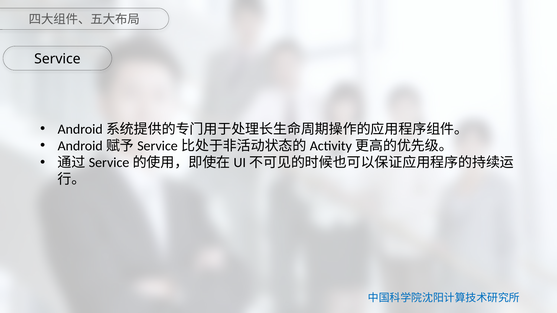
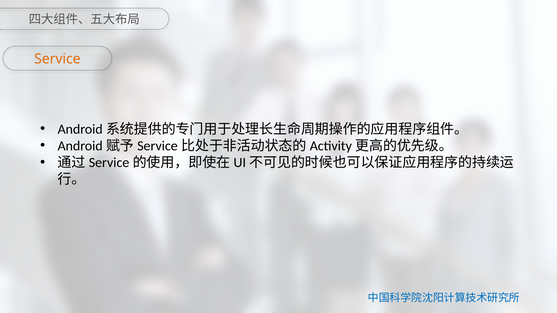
Service colour: black -> orange (57, 59)
